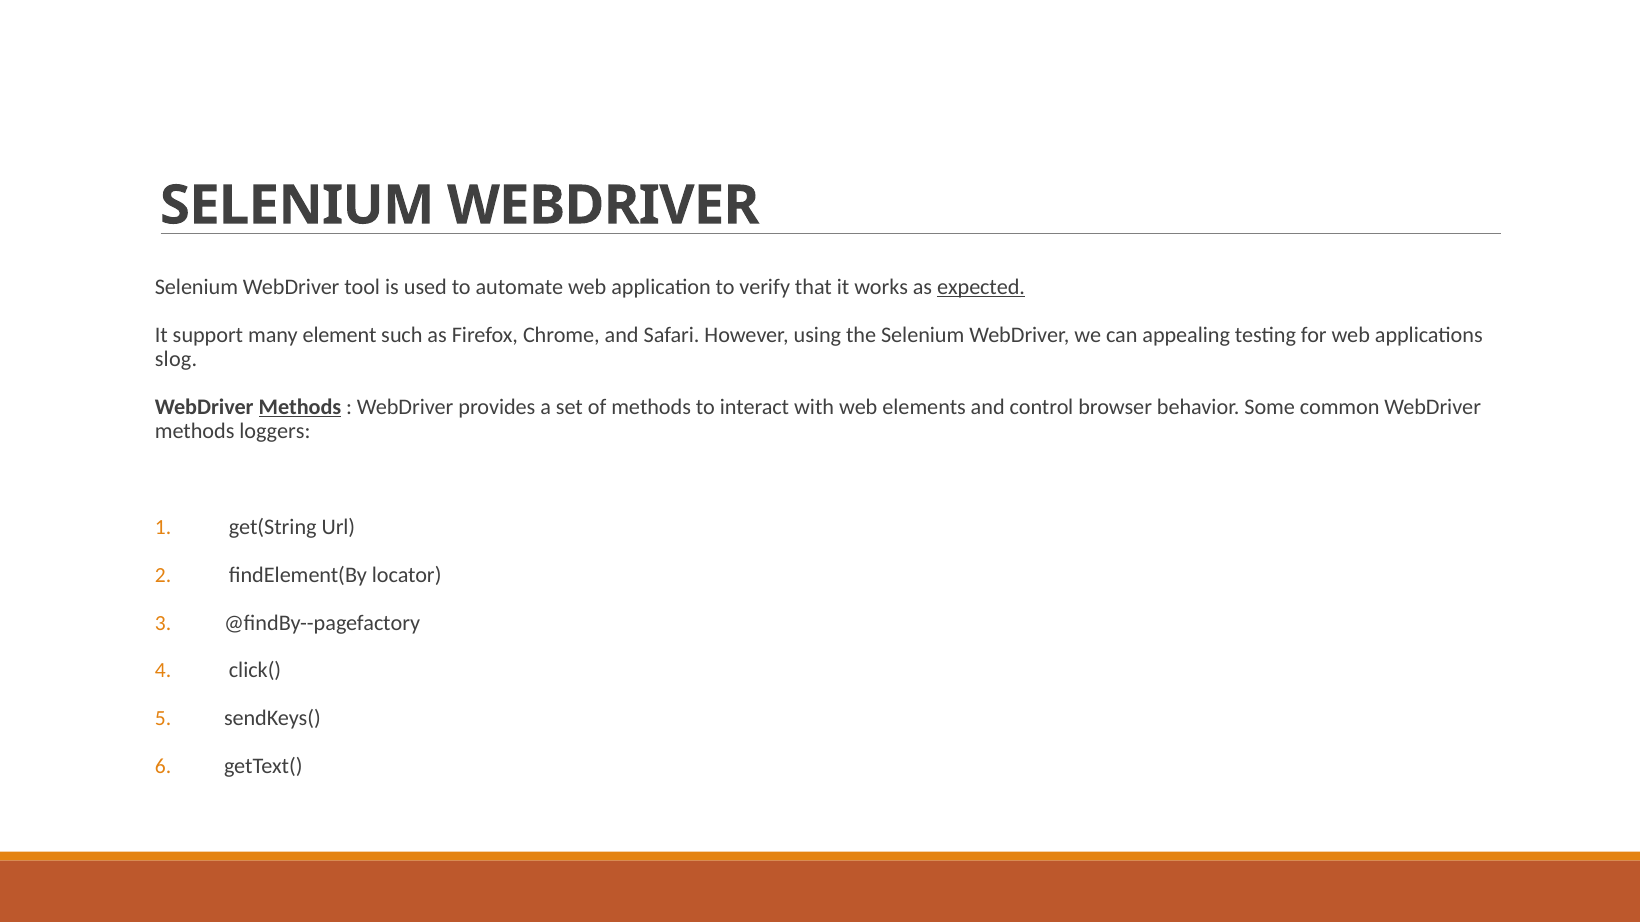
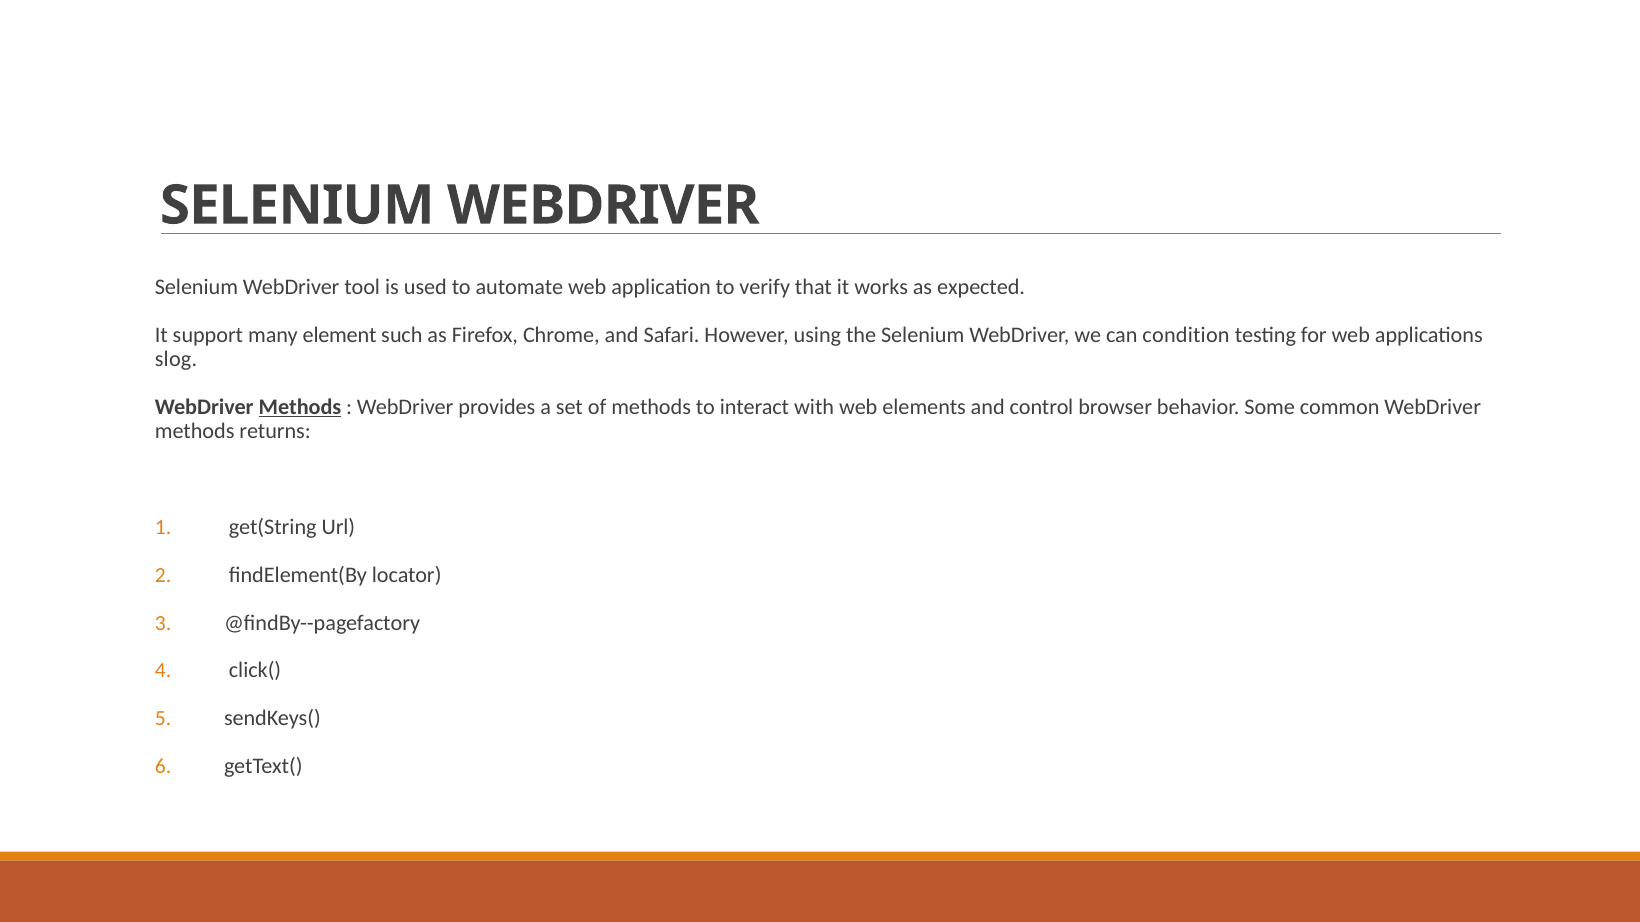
expected underline: present -> none (981, 287)
appealing: appealing -> condition (1186, 335)
loggers: loggers -> returns (275, 431)
